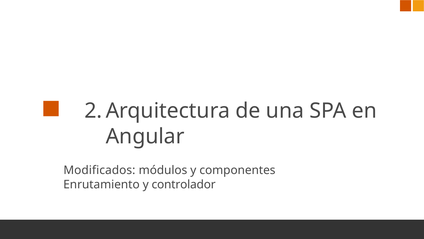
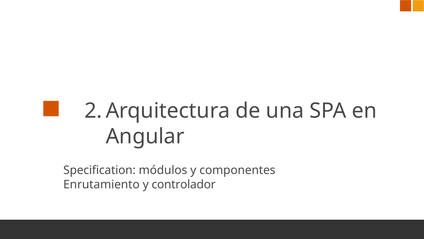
Modificados: Modificados -> Specification (100, 170)
